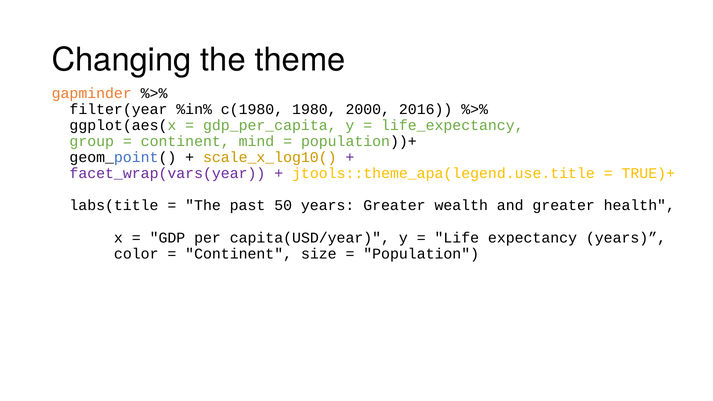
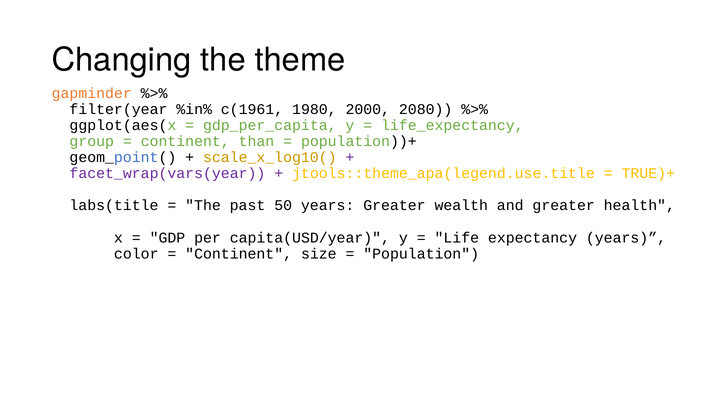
c(1980: c(1980 -> c(1961 (252, 109)
2016: 2016 -> 2080 (426, 109)
mind: mind -> than (256, 141)
